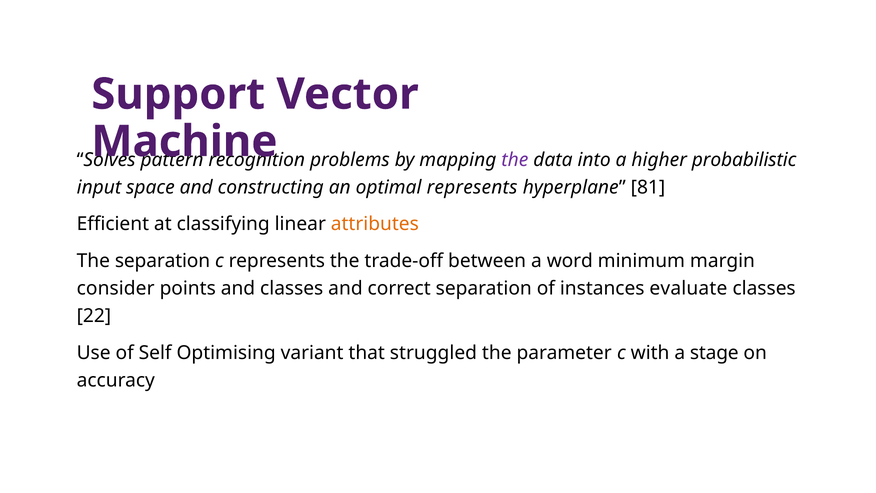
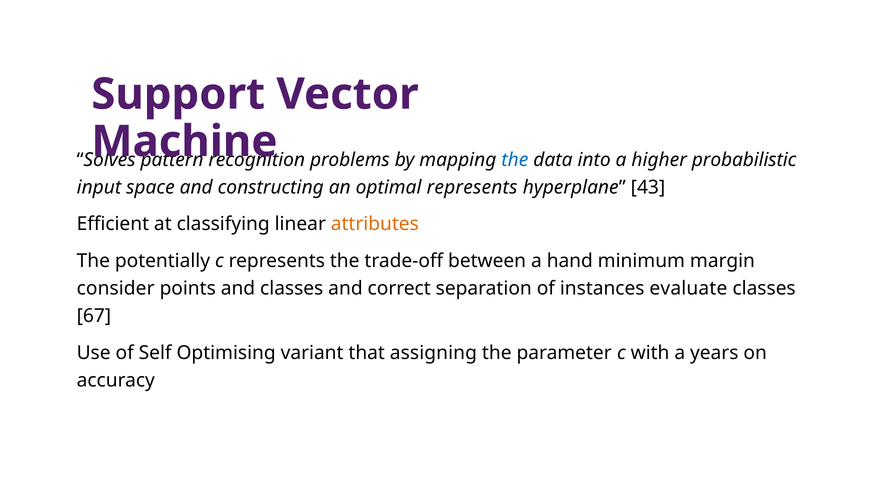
the colour: purple -> blue (515, 160)
81: 81 -> 43 (648, 187)
The separation: separation -> potentially (162, 261)
word: word -> hand (570, 261)
22: 22 -> 67 (94, 316)
struggled: struggled -> assigning (433, 353)
stage: stage -> years (714, 353)
